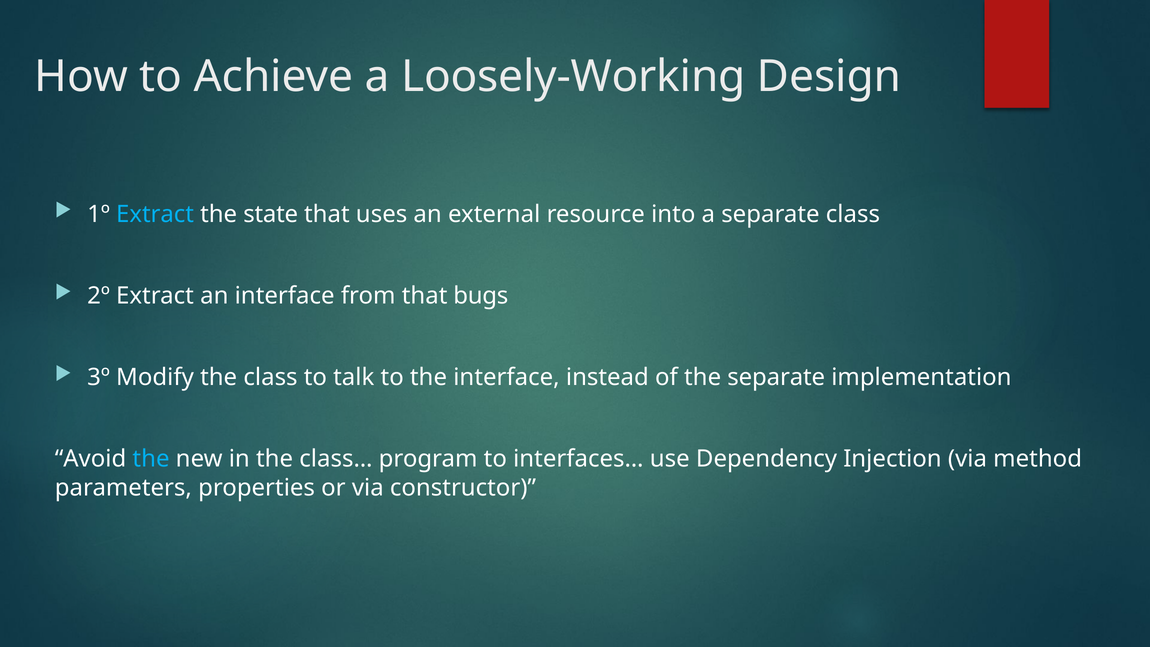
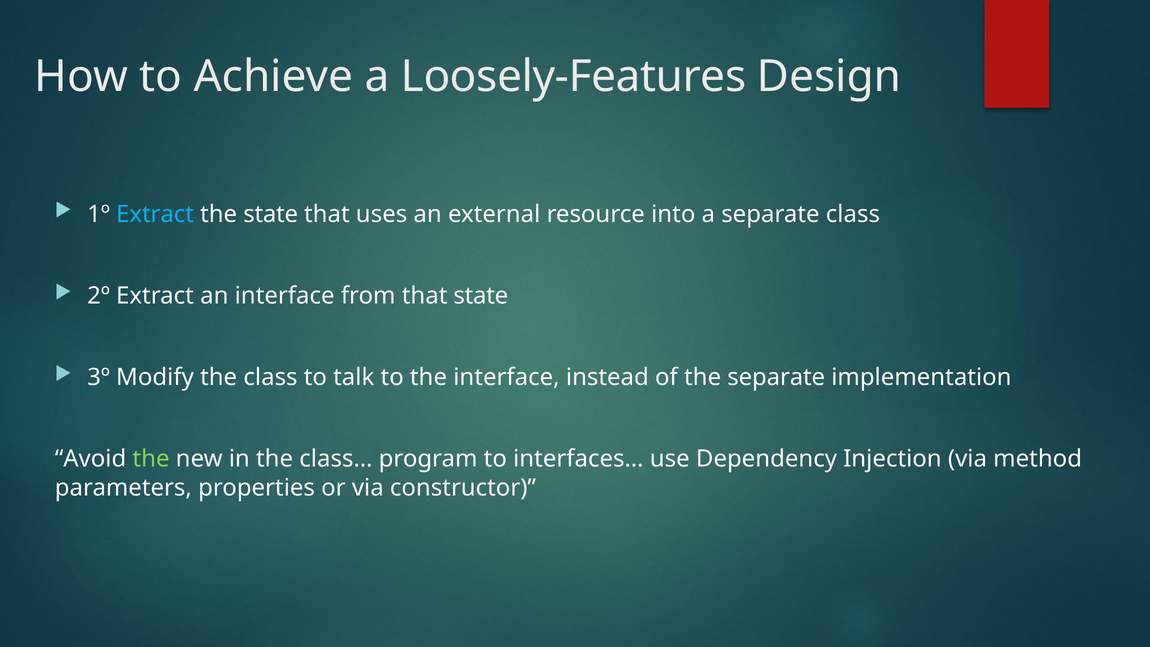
Loosely-Working: Loosely-Working -> Loosely-Features (574, 77)
that bugs: bugs -> state (481, 296)
the colour: light blue -> light green (151, 459)
